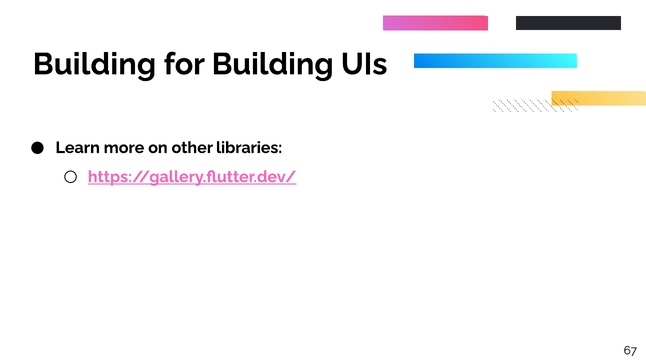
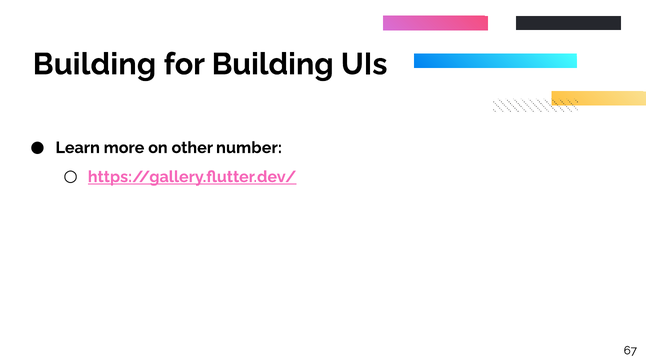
libraries: libraries -> number (249, 147)
